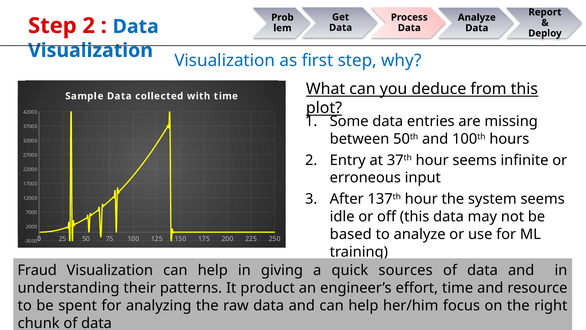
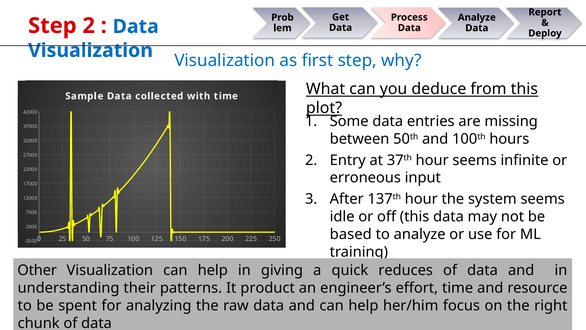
Fraud: Fraud -> Other (37, 270)
sources: sources -> reduces (406, 270)
